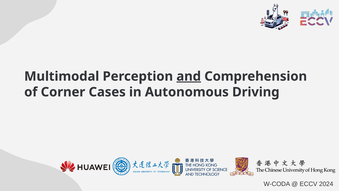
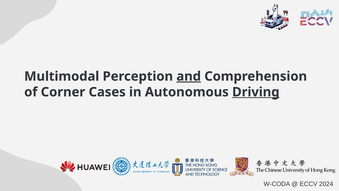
Driving underline: none -> present (256, 92)
